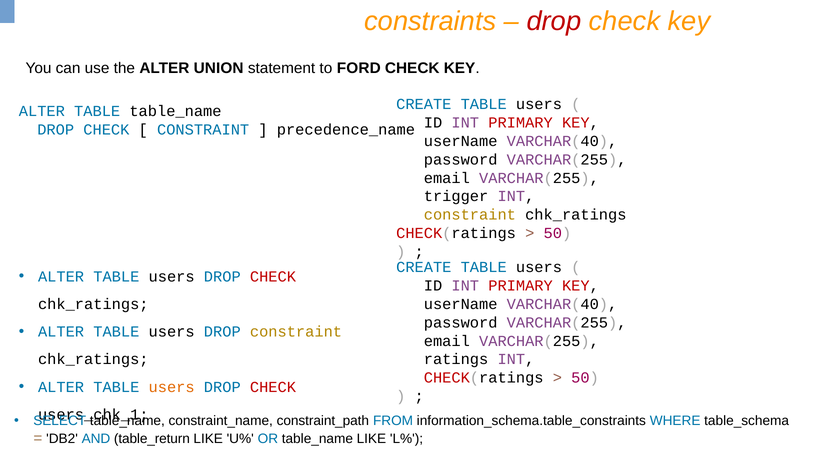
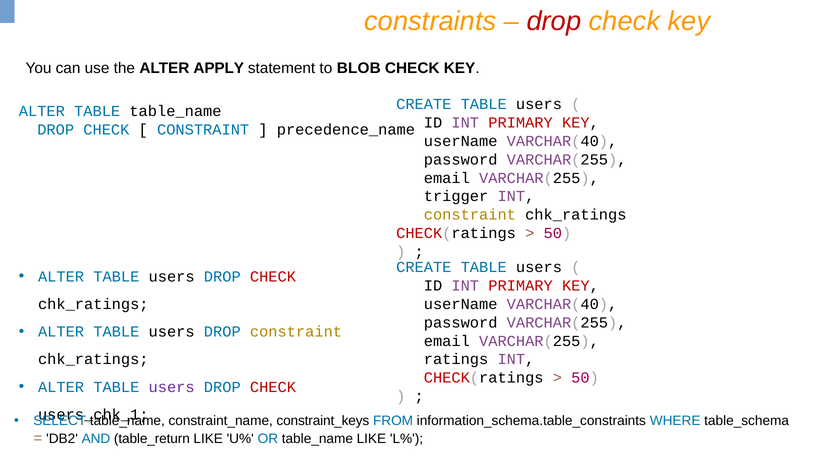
UNION: UNION -> APPLY (219, 68)
FORD: FORD -> BLOB (359, 68)
users colour: orange -> purple (172, 388)
constraint_path: constraint_path -> constraint_keys (323, 421)
